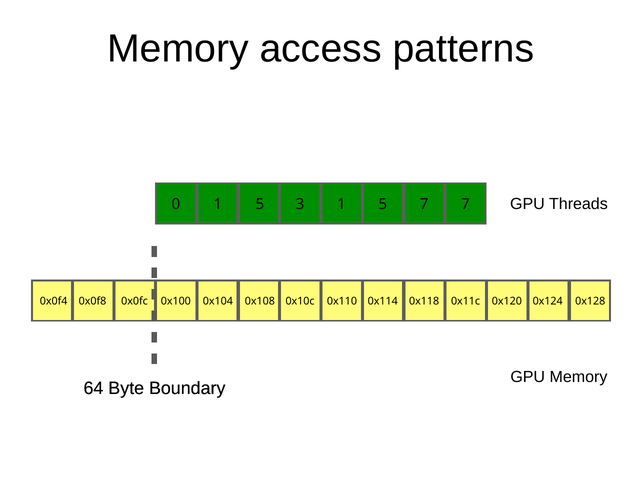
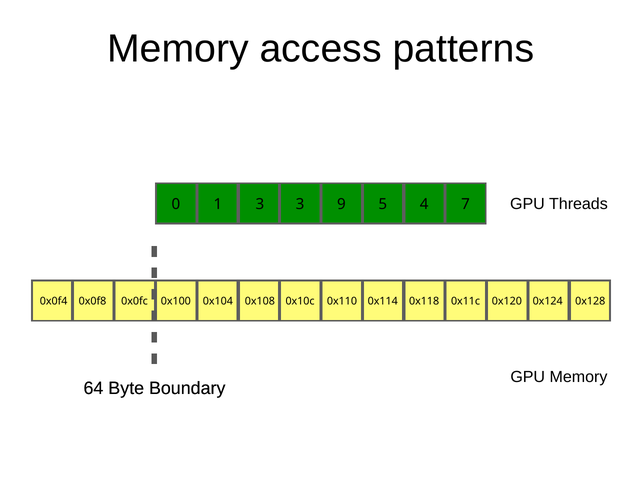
0 1 5: 5 -> 3 (260, 204)
3 1: 1 -> 9 (341, 204)
5 7: 7 -> 4 (424, 204)
